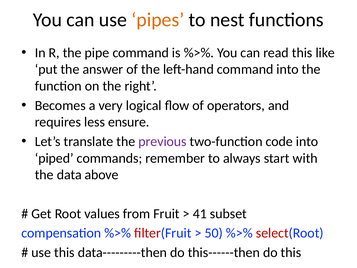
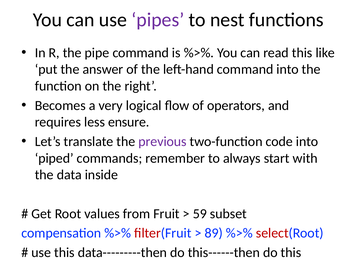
pipes colour: orange -> purple (158, 20)
above: above -> inside (101, 175)
41: 41 -> 59 (200, 213)
50: 50 -> 89 (214, 233)
